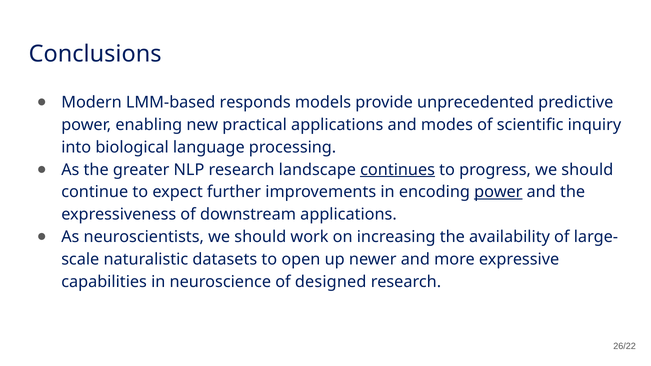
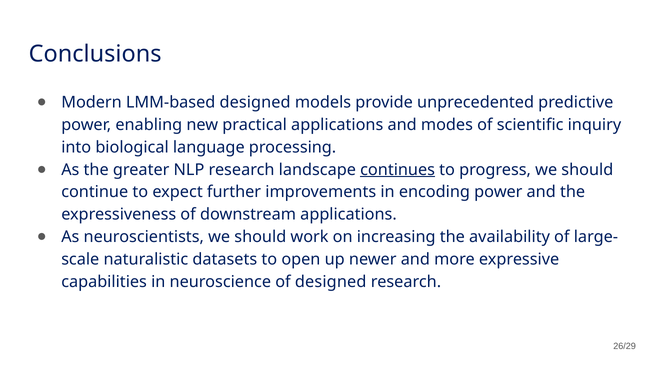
LMM-based responds: responds -> designed (255, 102)
power underline: present -> none (498, 192)
26/22: 26/22 -> 26/29 (625, 347)
